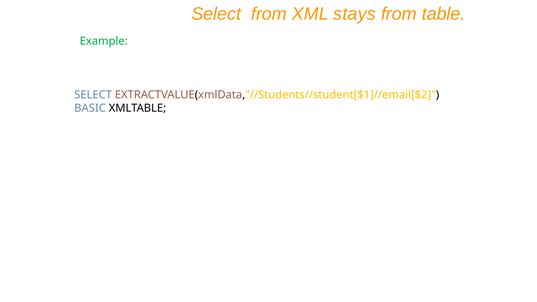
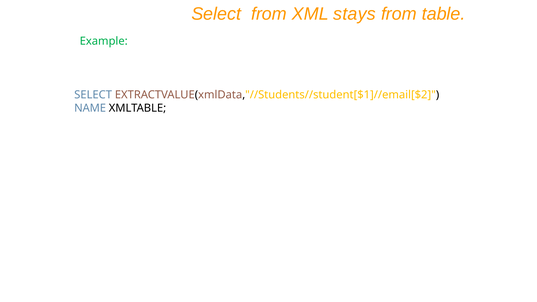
BASIC: BASIC -> NAME (90, 108)
